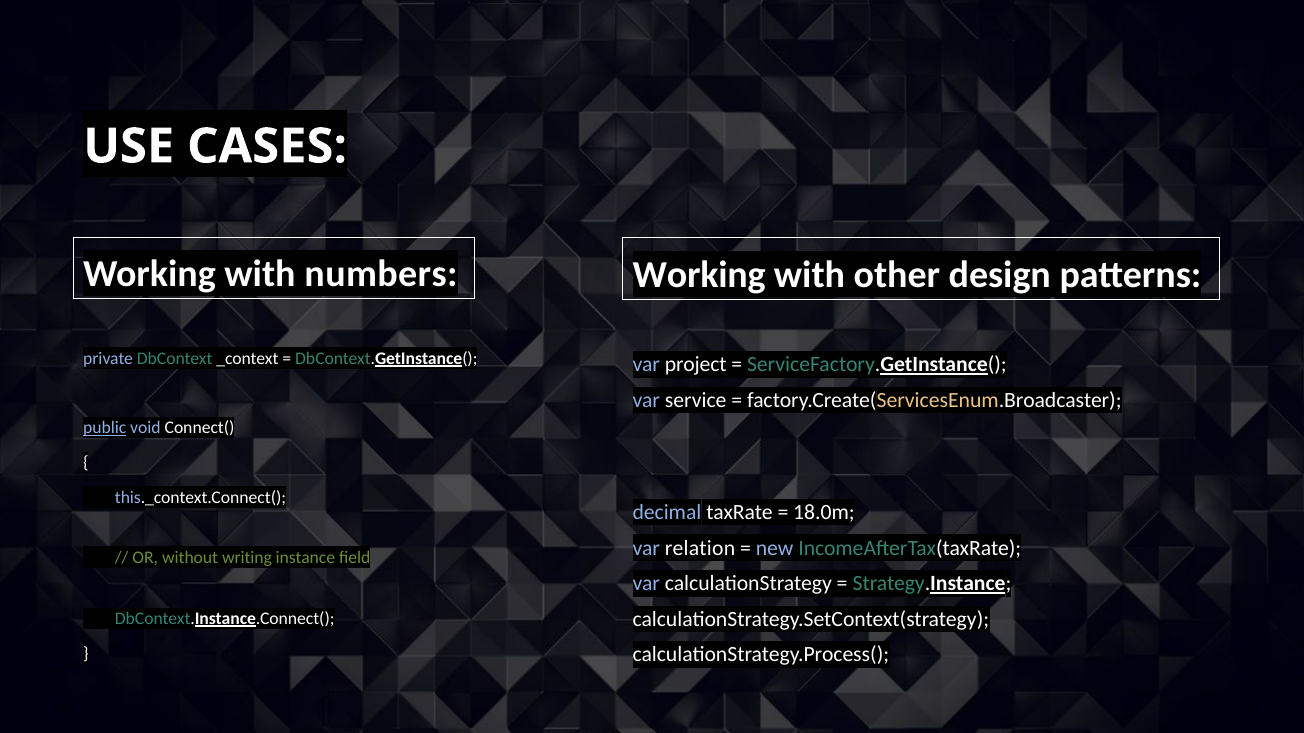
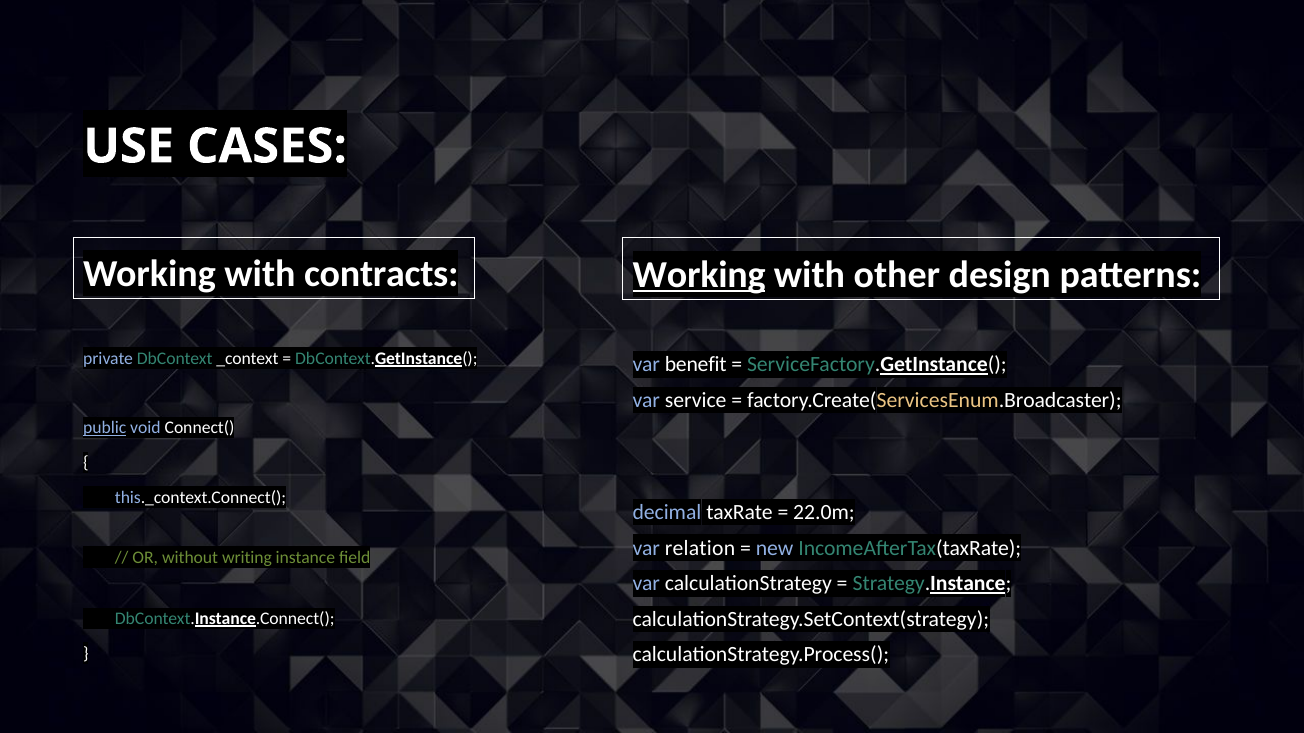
numbers: numbers -> contracts (381, 274)
Working underline: none -> present (699, 275)
project: project -> benefit (696, 365)
18.0m: 18.0m -> 22.0m (824, 513)
